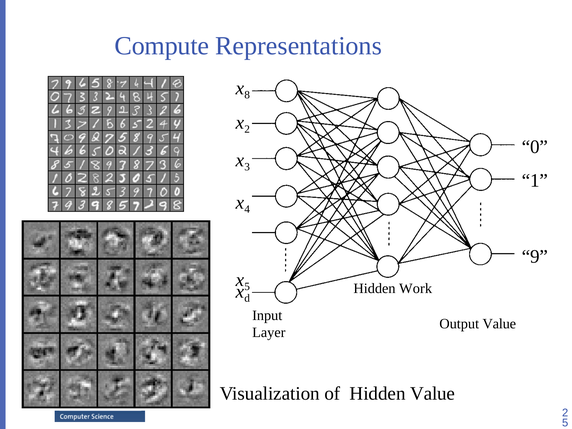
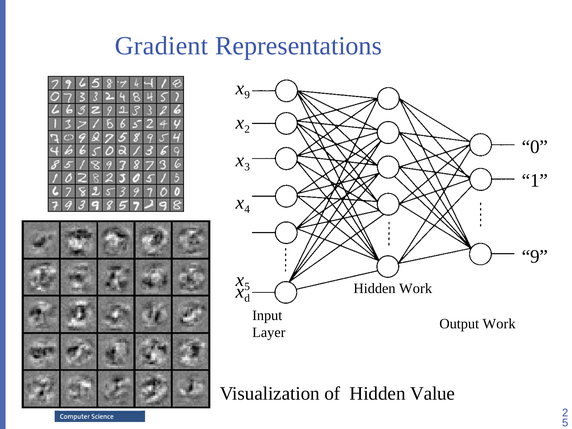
Compute: Compute -> Gradient (162, 46)
8: 8 -> 9 (247, 95)
Output Value: Value -> Work (499, 324)
